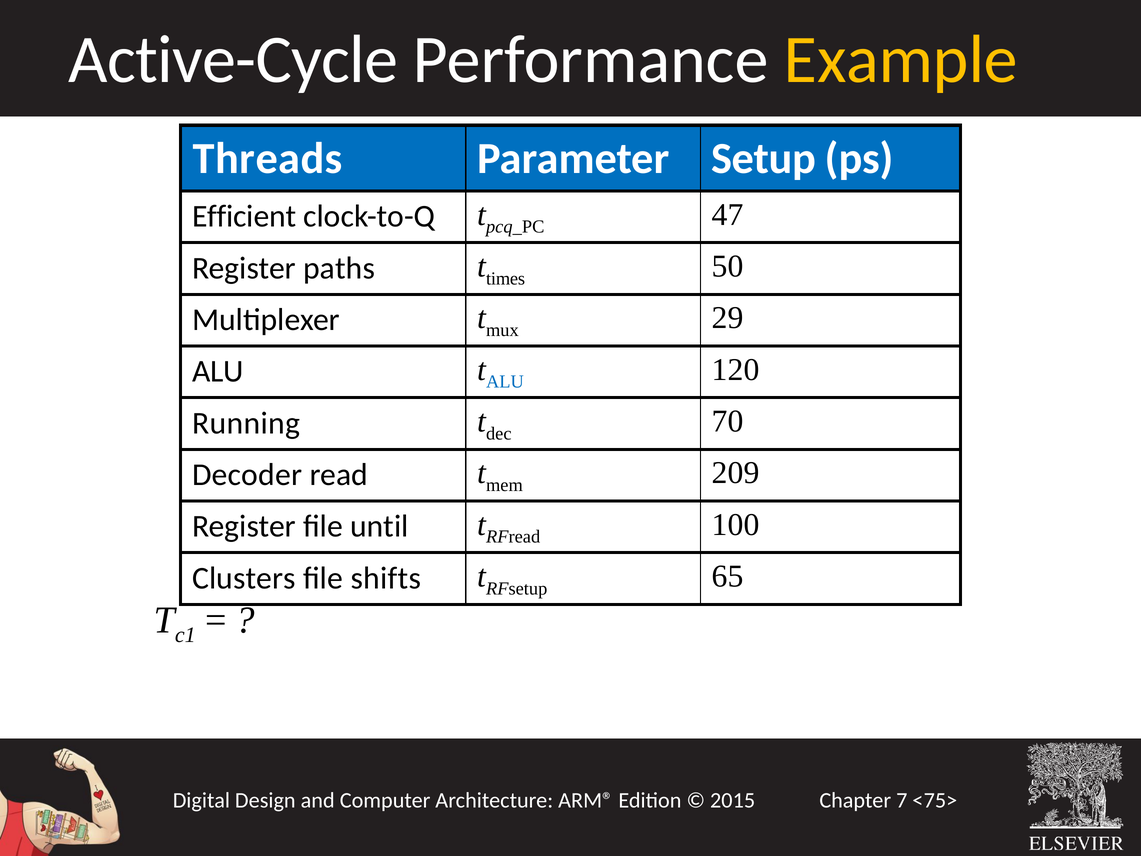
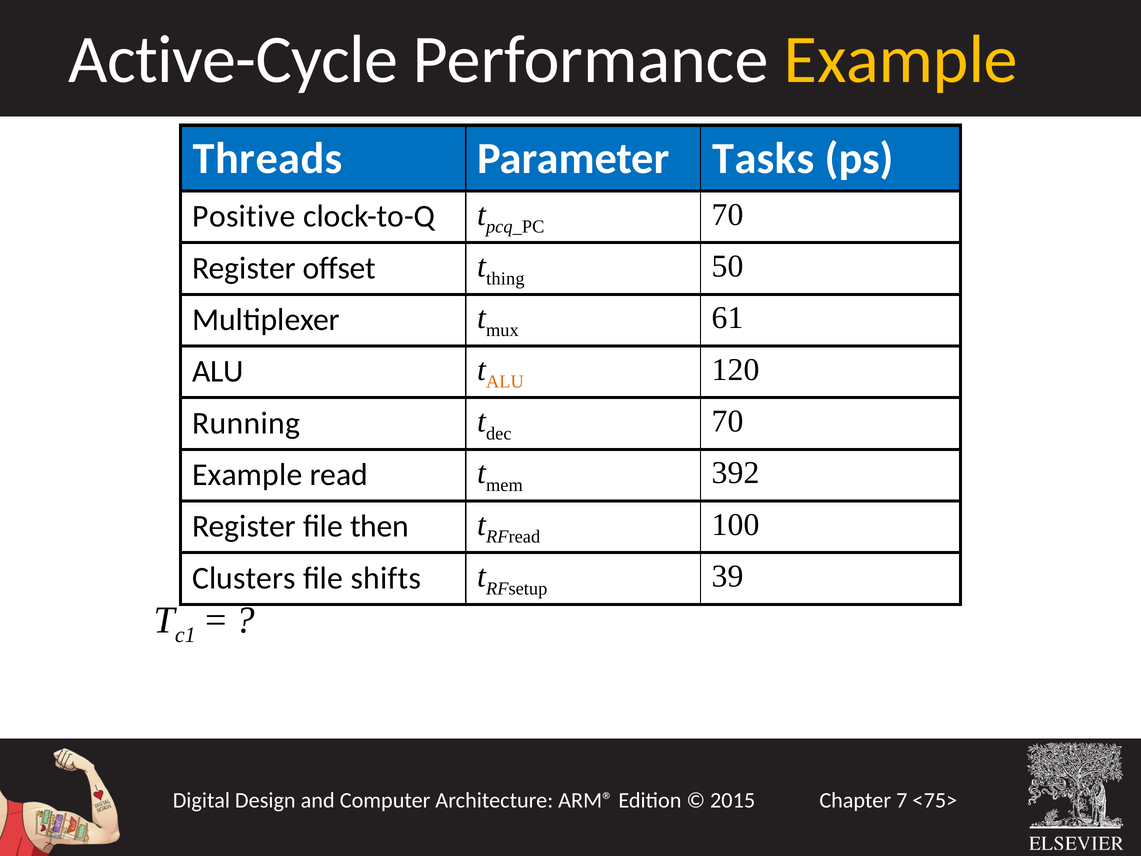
Setup: Setup -> Tasks (763, 159)
Efficient: Efficient -> Positive (244, 216)
47: 47 -> 70 (728, 214)
paths: paths -> offset (339, 268)
times: times -> thing (505, 278)
29: 29 -> 61 (728, 318)
ALU colour: blue -> orange (505, 382)
Decoder: Decoder -> Example (247, 475)
209: 209 -> 392 (736, 473)
until: until -> then (379, 526)
65: 65 -> 39 (728, 576)
